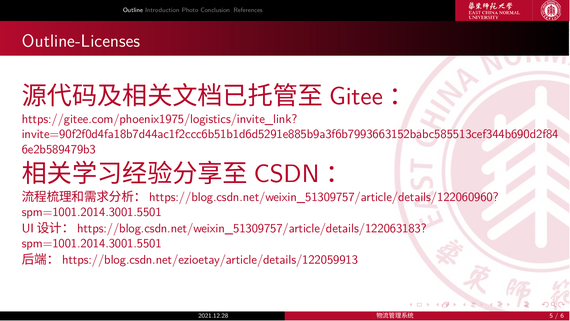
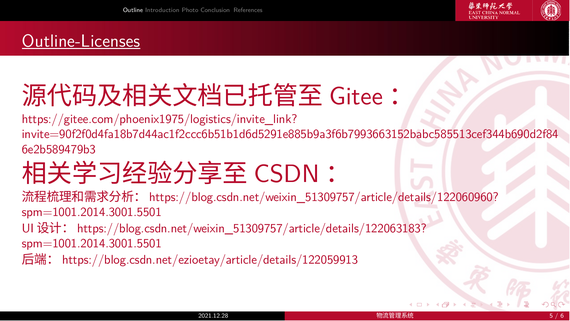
Outline-Licenses underline: none -> present (81, 41)
